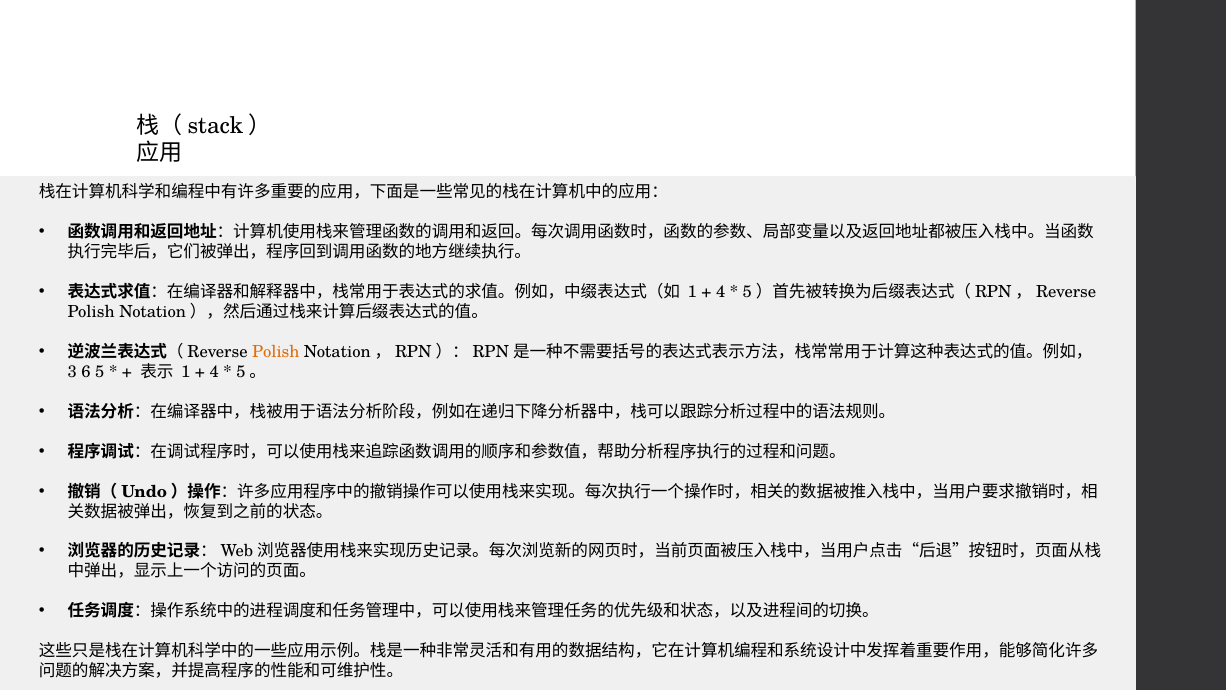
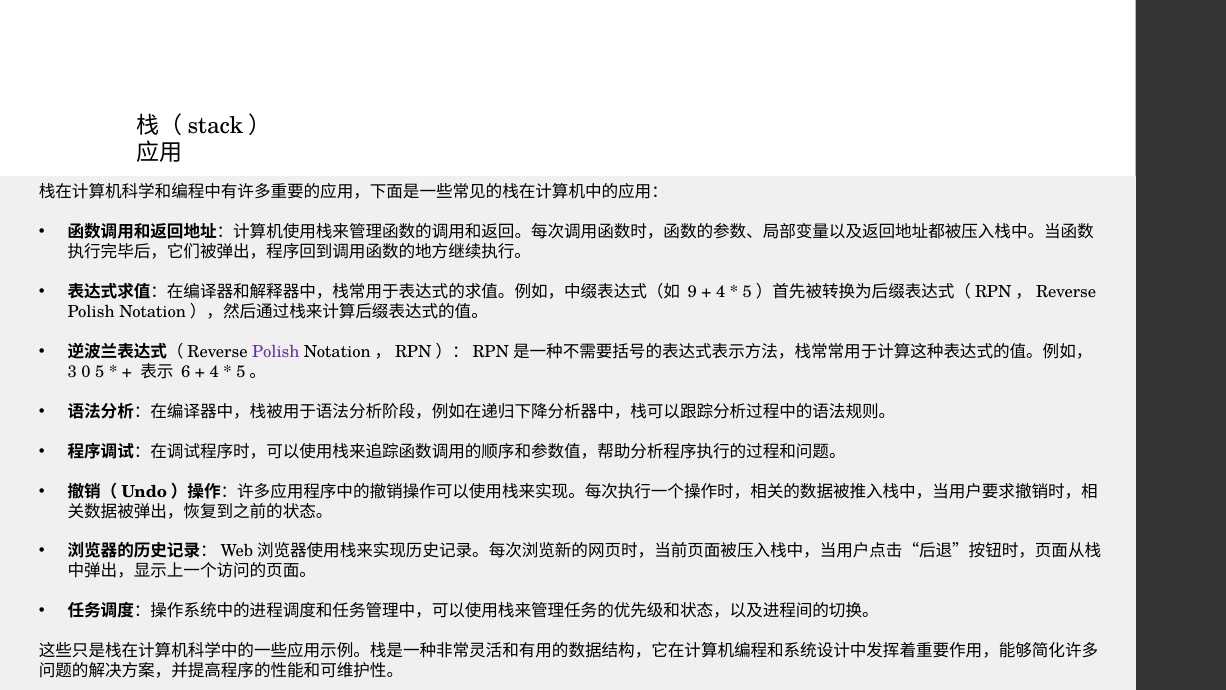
1: 1 -> 9 (692, 292)
Polish colour: orange -> purple (276, 352)
6: 6 -> 0 (86, 372)
1: 1 -> 6 (186, 372)
